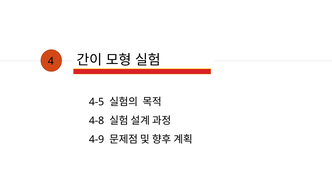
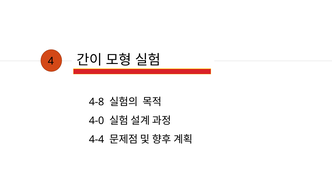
4-5: 4-5 -> 4-8 (97, 102)
4-8: 4-8 -> 4-0 (97, 121)
4-9: 4-9 -> 4-4 (97, 139)
